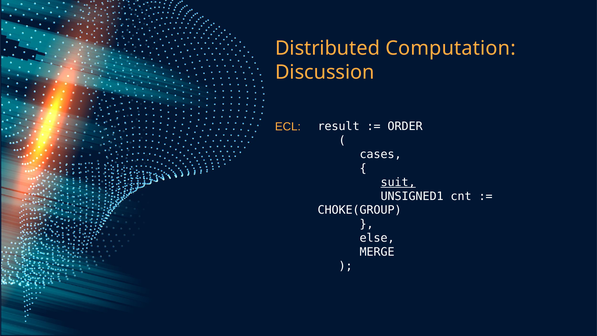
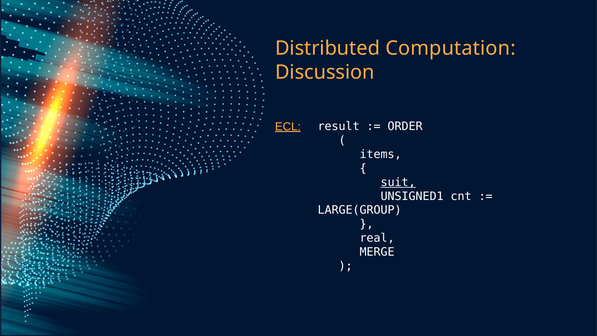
ECL underline: none -> present (288, 126)
cases: cases -> items (381, 154)
CHOKE(GROUP: CHOKE(GROUP -> LARGE(GROUP (360, 210)
else: else -> real (377, 238)
